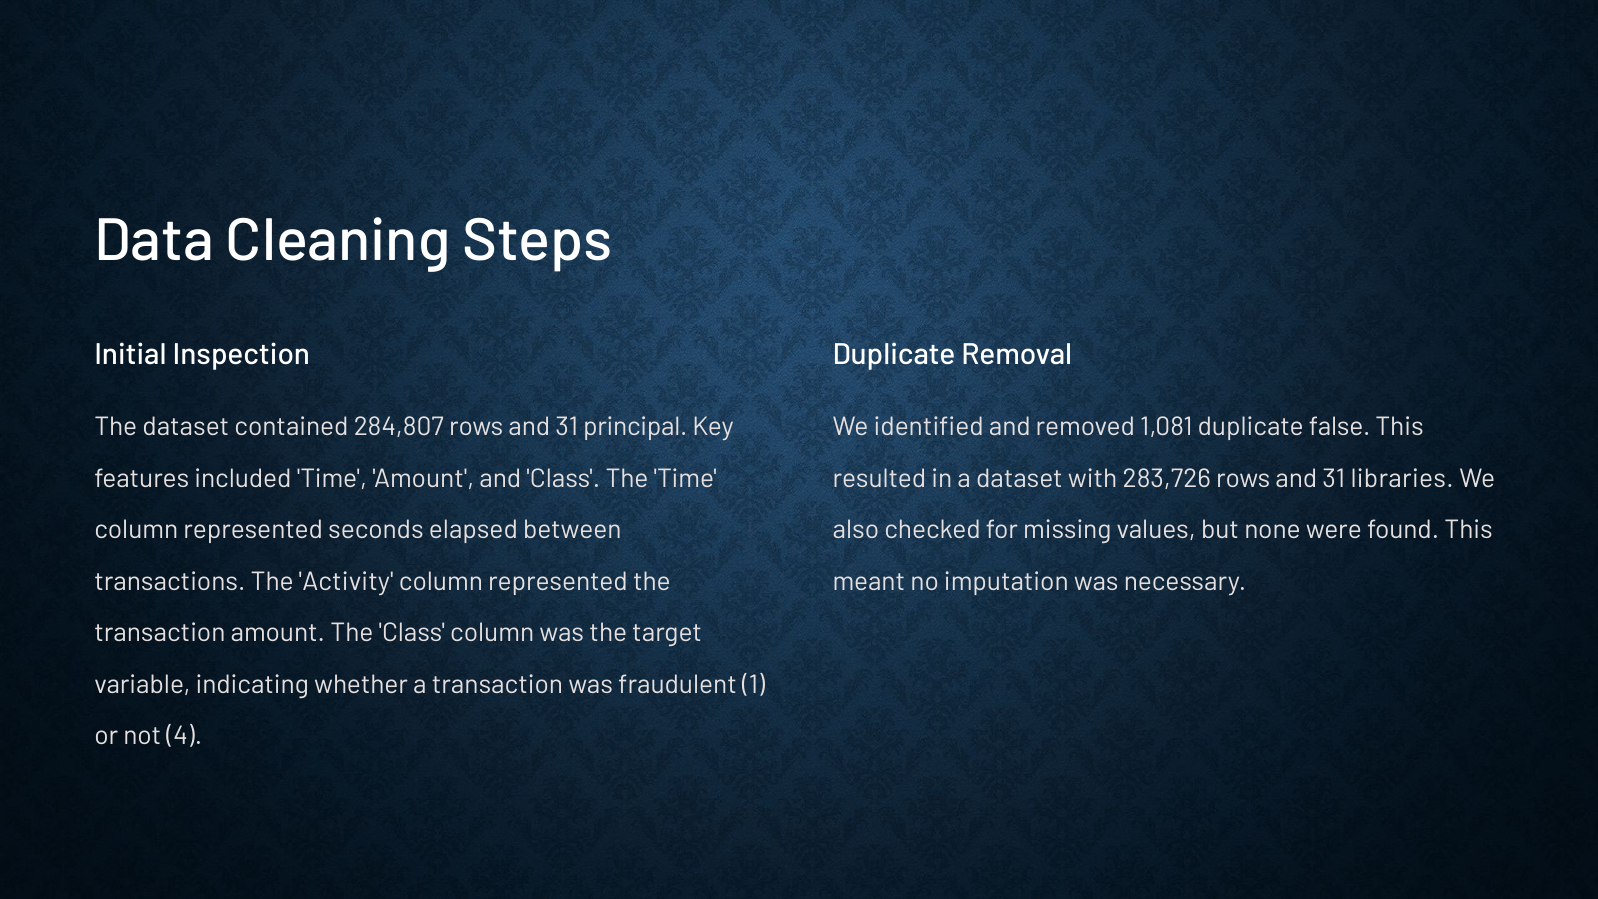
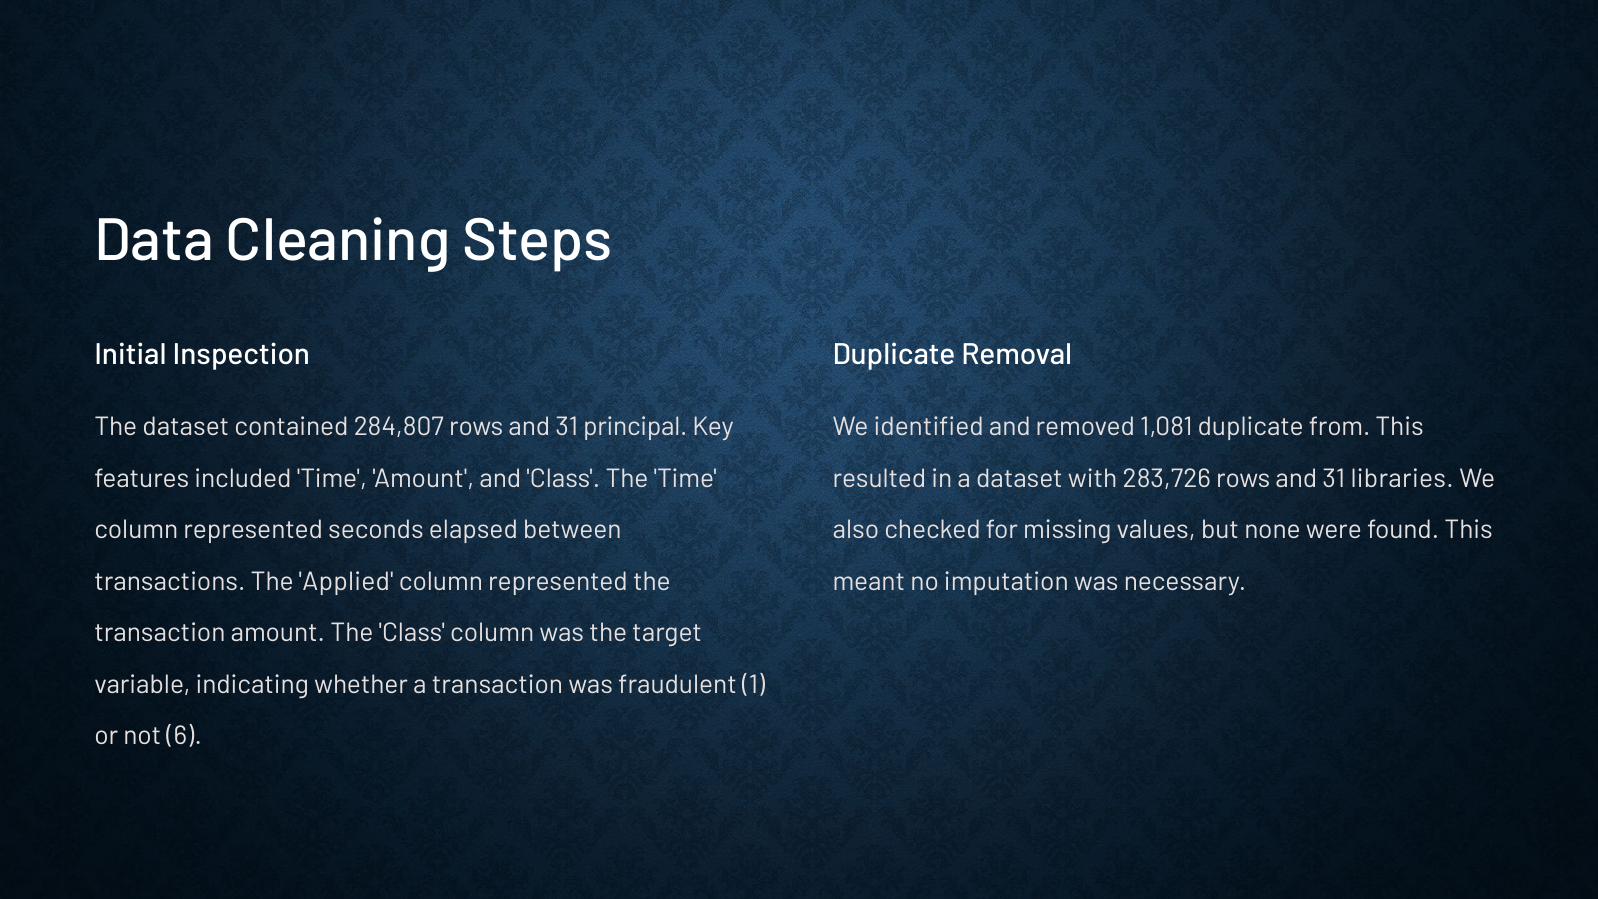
false: false -> from (1340, 427)
Activity: Activity -> Applied (346, 582)
4: 4 -> 6 (184, 736)
